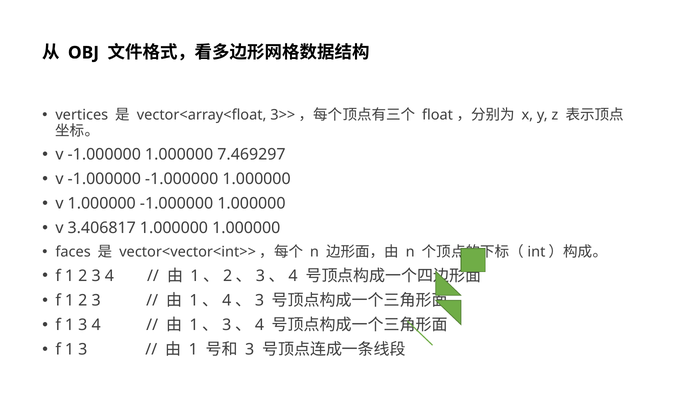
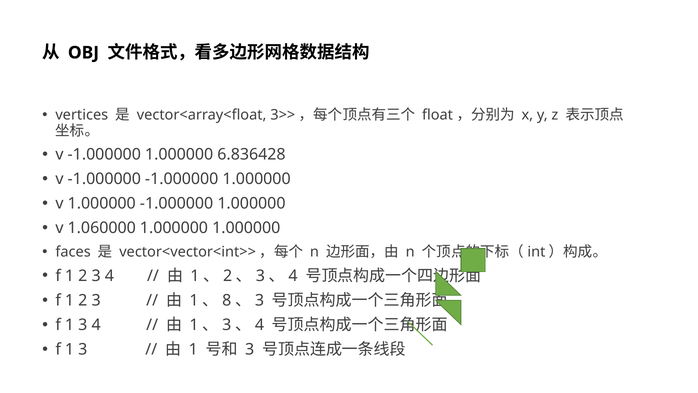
7.469297: 7.469297 -> 6.836428 (251, 154)
3.406817: 3.406817 -> 1.060000 (102, 228)
4: 4 -> 8 (227, 300)
